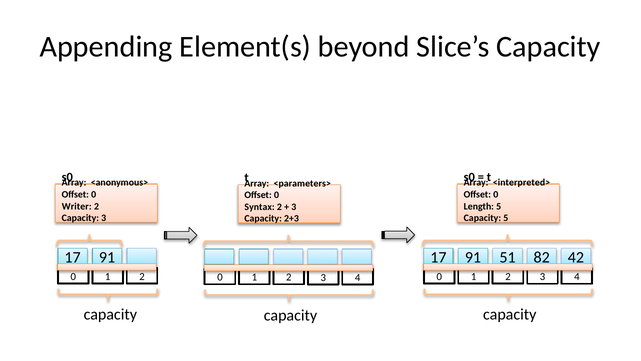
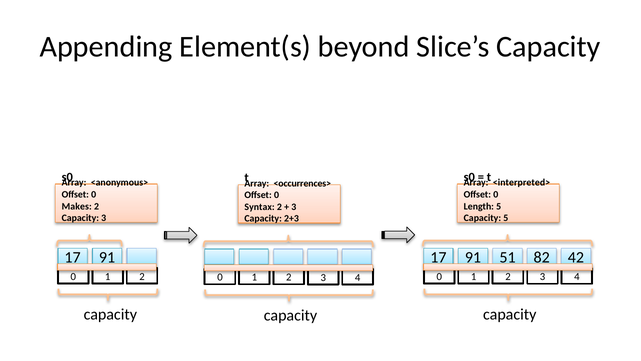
<parameters>: <parameters> -> <occurrences> (302, 183)
Writer: Writer -> Makes (77, 206)
